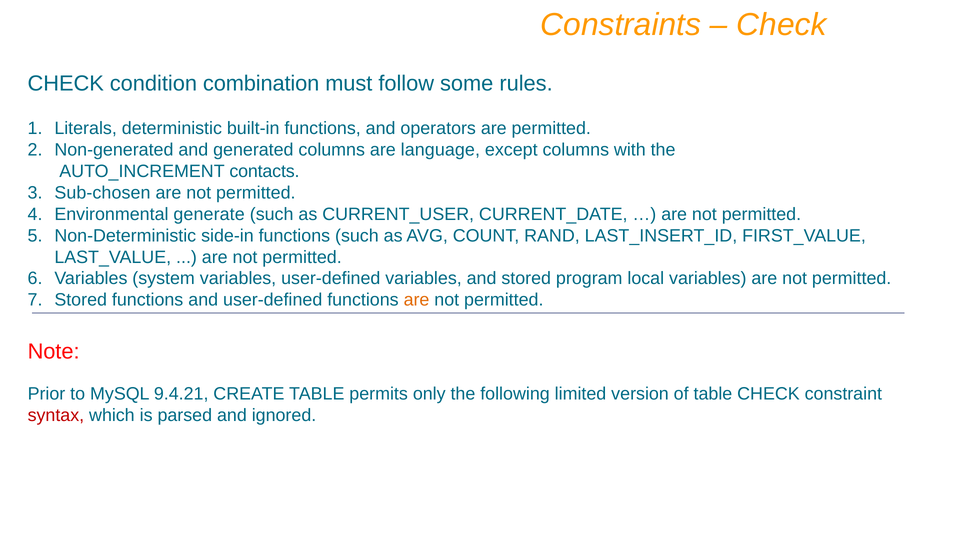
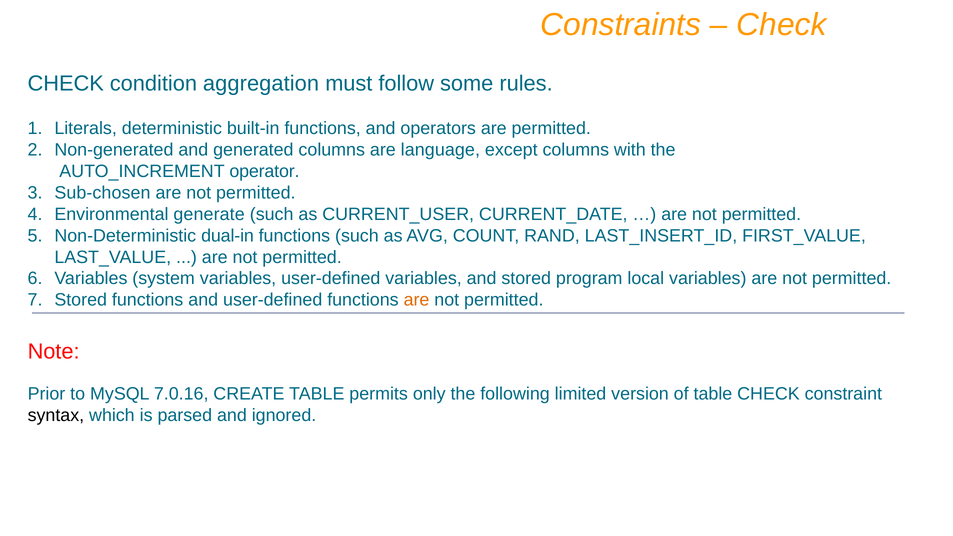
combination: combination -> aggregation (261, 84)
contacts: contacts -> operator (264, 171)
side-in: side-in -> dual-in (228, 236)
9.4.21: 9.4.21 -> 7.0.16 (181, 394)
syntax colour: red -> black (56, 416)
